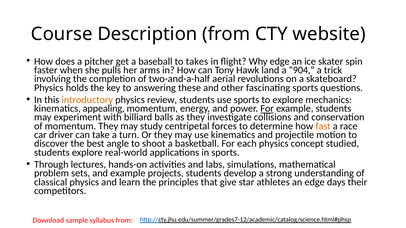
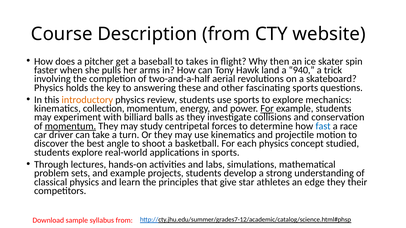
Why edge: edge -> then (280, 61)
904: 904 -> 940 (302, 70)
appealing: appealing -> collection (104, 109)
momentum underline: none -> present (70, 126)
fast colour: orange -> blue (323, 126)
edge days: days -> they (336, 182)
